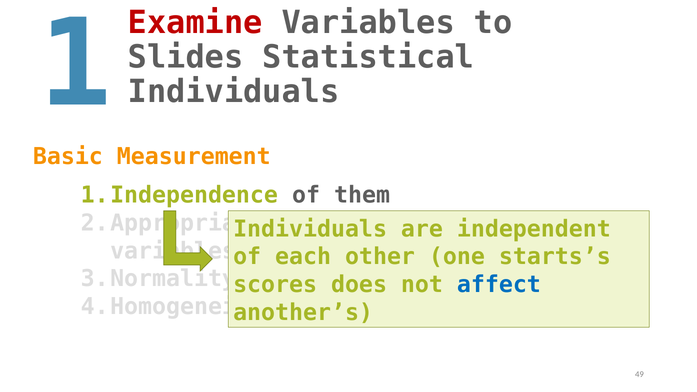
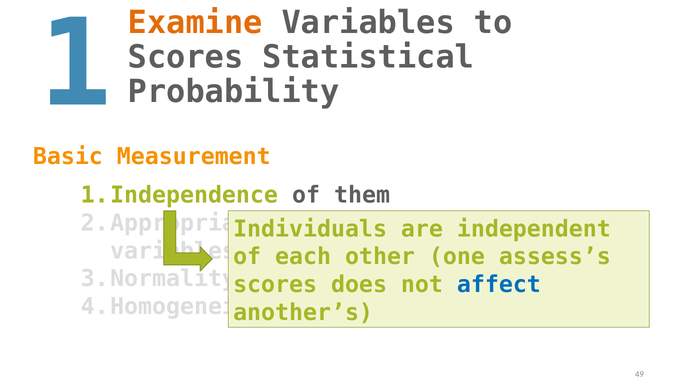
Examine colour: red -> orange (195, 23)
Slides: Slides -> Scores (186, 57)
Individuals: Individuals -> Probability (234, 92)
starts’s: starts’s -> assess’s (555, 257)
